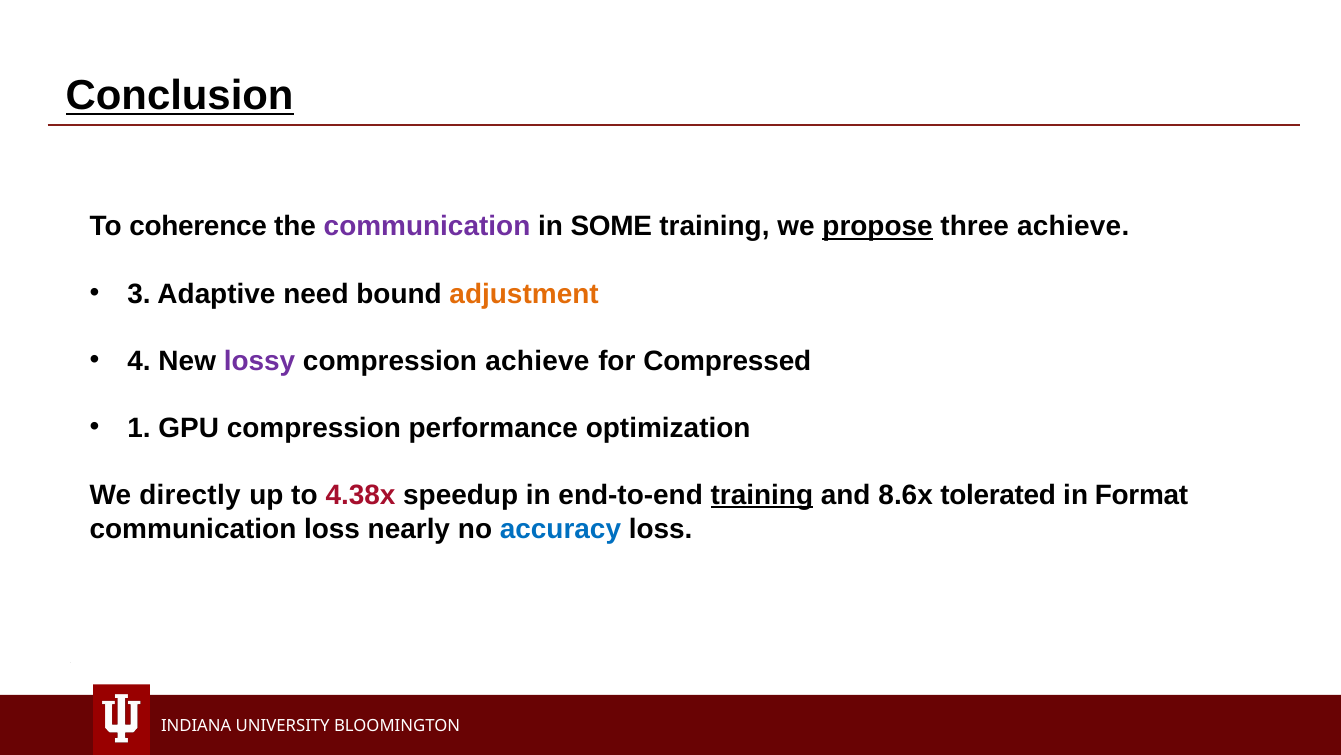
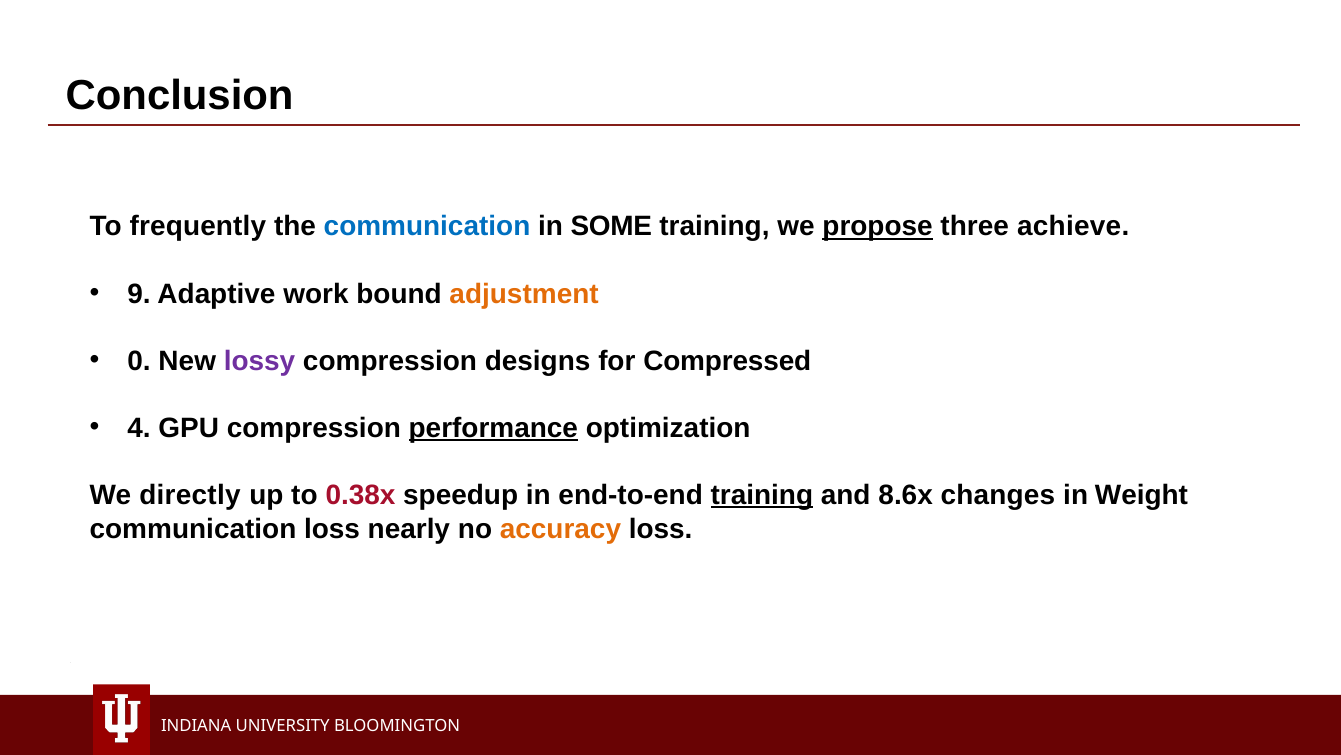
Conclusion underline: present -> none (180, 96)
coherence: coherence -> frequently (198, 226)
communication colour: purple -> blue (427, 226)
3: 3 -> 9 (139, 294)
need: need -> work (316, 294)
4: 4 -> 0 (139, 361)
compression achieve: achieve -> designs (538, 361)
1: 1 -> 4 (139, 428)
performance underline: none -> present (493, 428)
4.38x: 4.38x -> 0.38x (361, 495)
tolerated: tolerated -> changes (998, 495)
Format: Format -> Weight (1141, 495)
accuracy colour: blue -> orange (560, 528)
